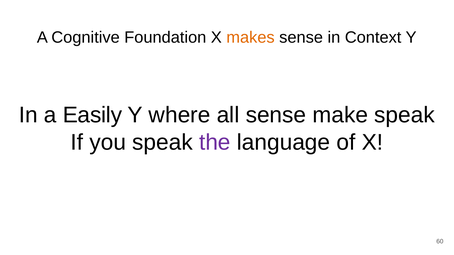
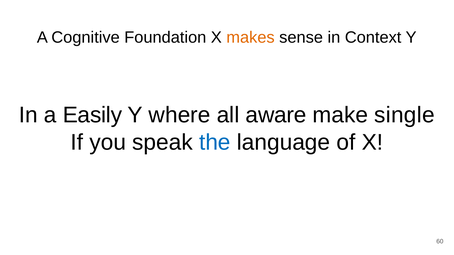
all sense: sense -> aware (276, 115)
make speak: speak -> single (404, 115)
the colour: purple -> blue (215, 143)
